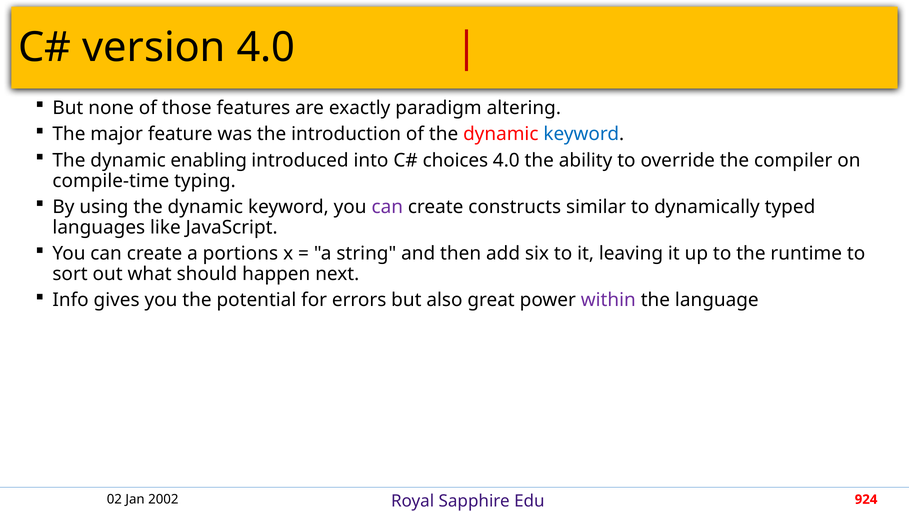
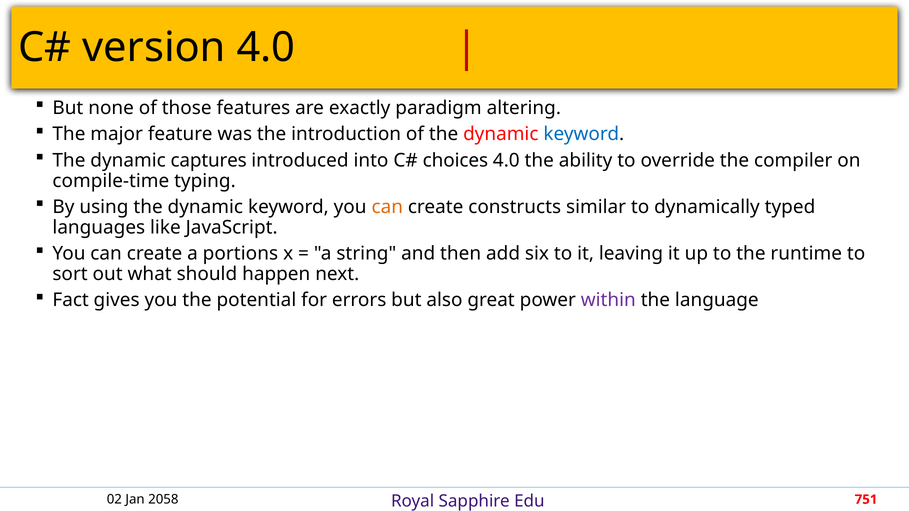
enabling: enabling -> captures (209, 160)
can colour: purple -> orange (387, 207)
Info: Info -> Fact (71, 300)
2002: 2002 -> 2058 (163, 500)
924: 924 -> 751 (866, 500)
